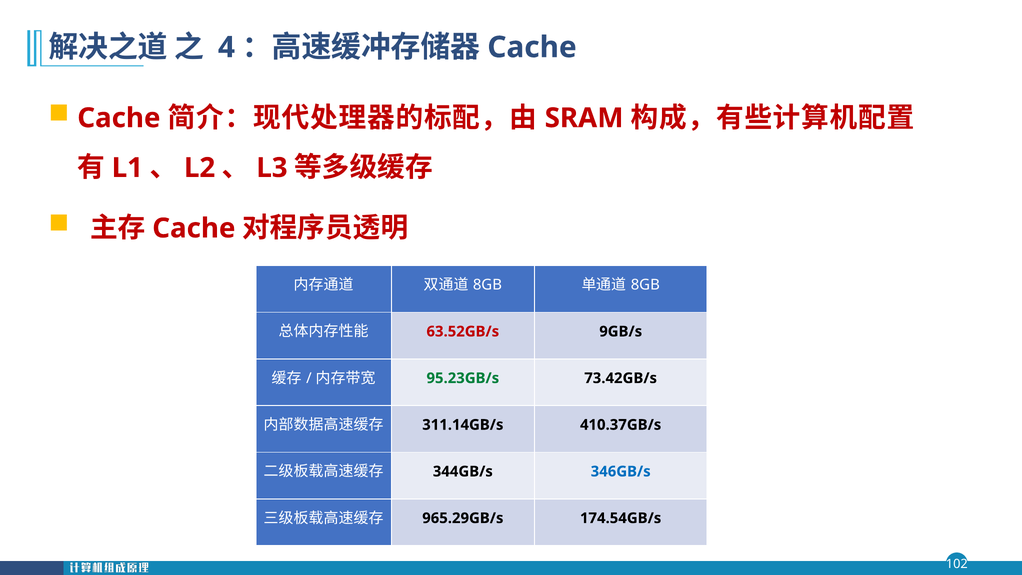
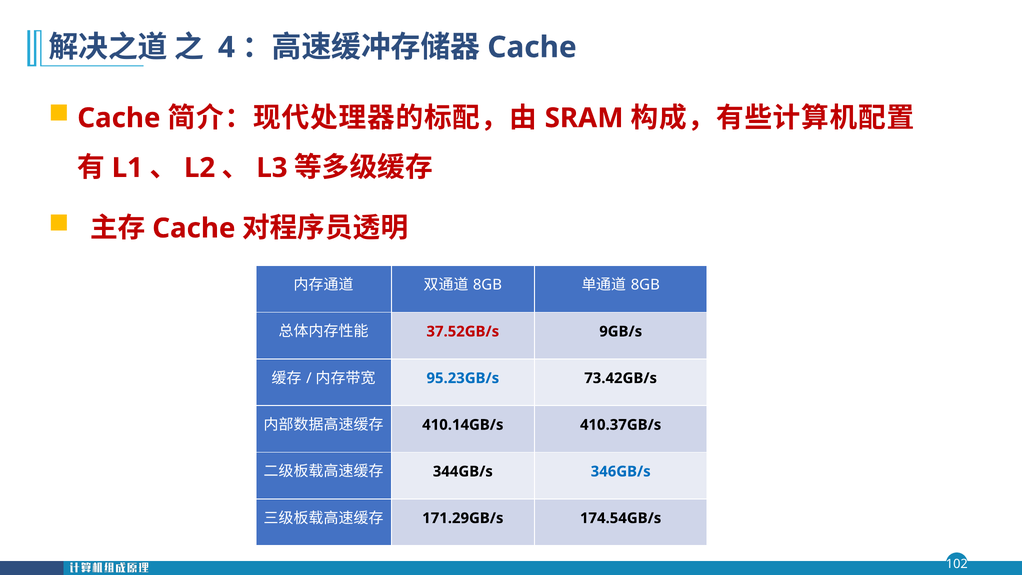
63.52GB/s: 63.52GB/s -> 37.52GB/s (463, 331)
95.23GB/s colour: green -> blue (463, 378)
311.14GB/s: 311.14GB/s -> 410.14GB/s (463, 425)
965.29GB/s: 965.29GB/s -> 171.29GB/s (463, 518)
